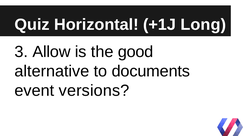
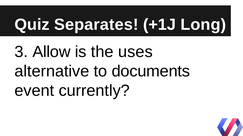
Horizontal: Horizontal -> Separates (96, 25)
good: good -> uses (135, 52)
versions: versions -> currently (94, 91)
